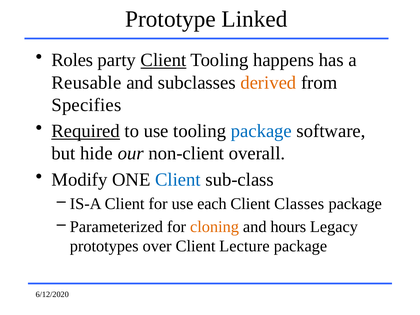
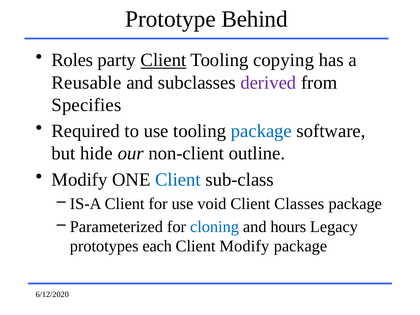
Linked: Linked -> Behind (255, 19)
happens: happens -> copying (284, 60)
derived colour: orange -> purple (268, 83)
Required underline: present -> none (86, 131)
overall: overall -> outline (257, 153)
each: each -> void (212, 204)
cloning colour: orange -> blue (215, 227)
over: over -> each (157, 246)
Client Lecture: Lecture -> Modify (244, 246)
